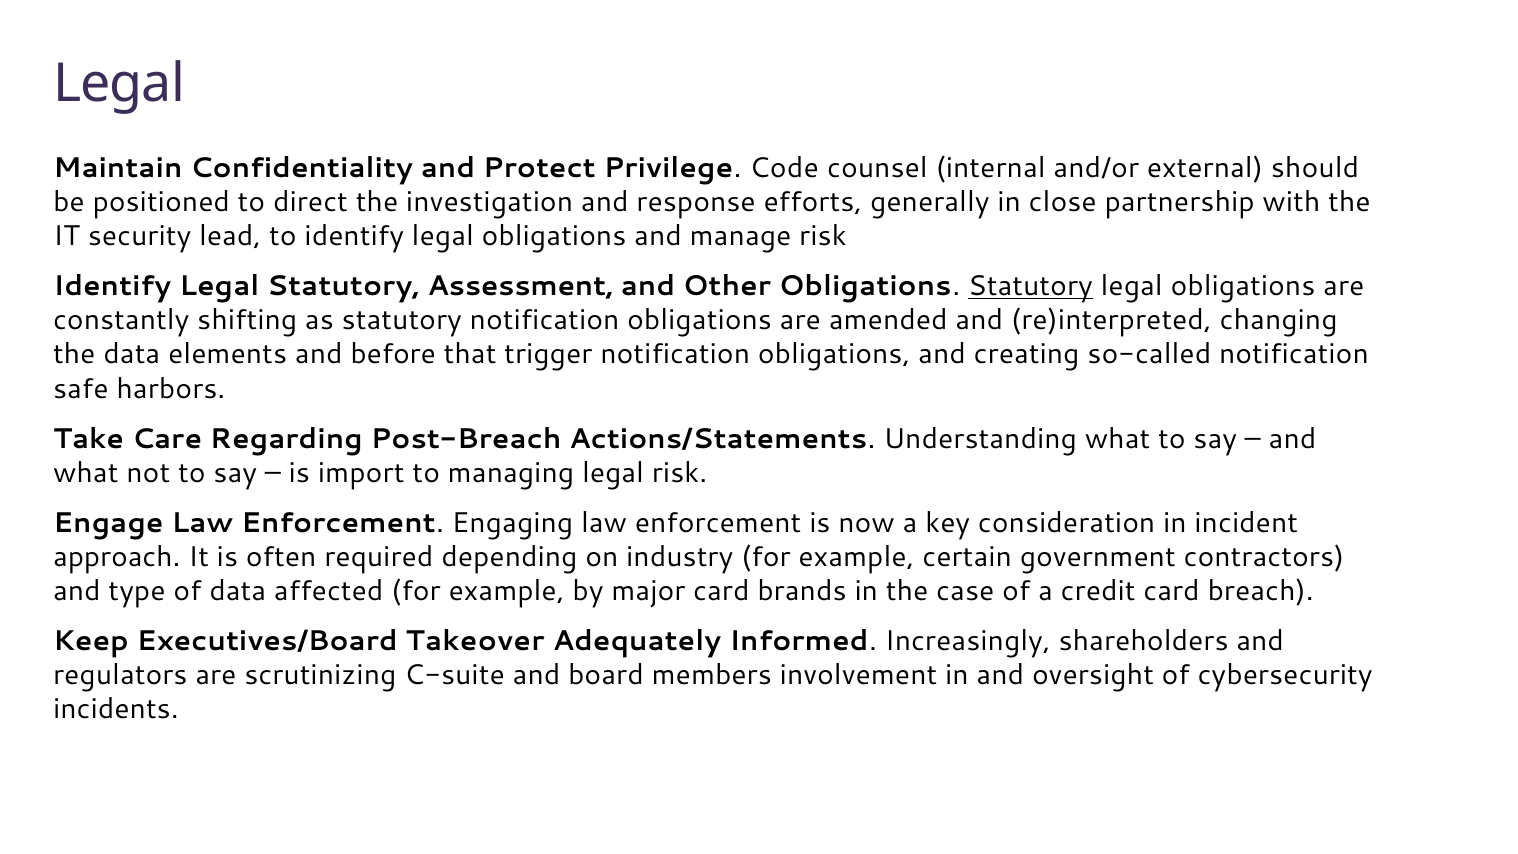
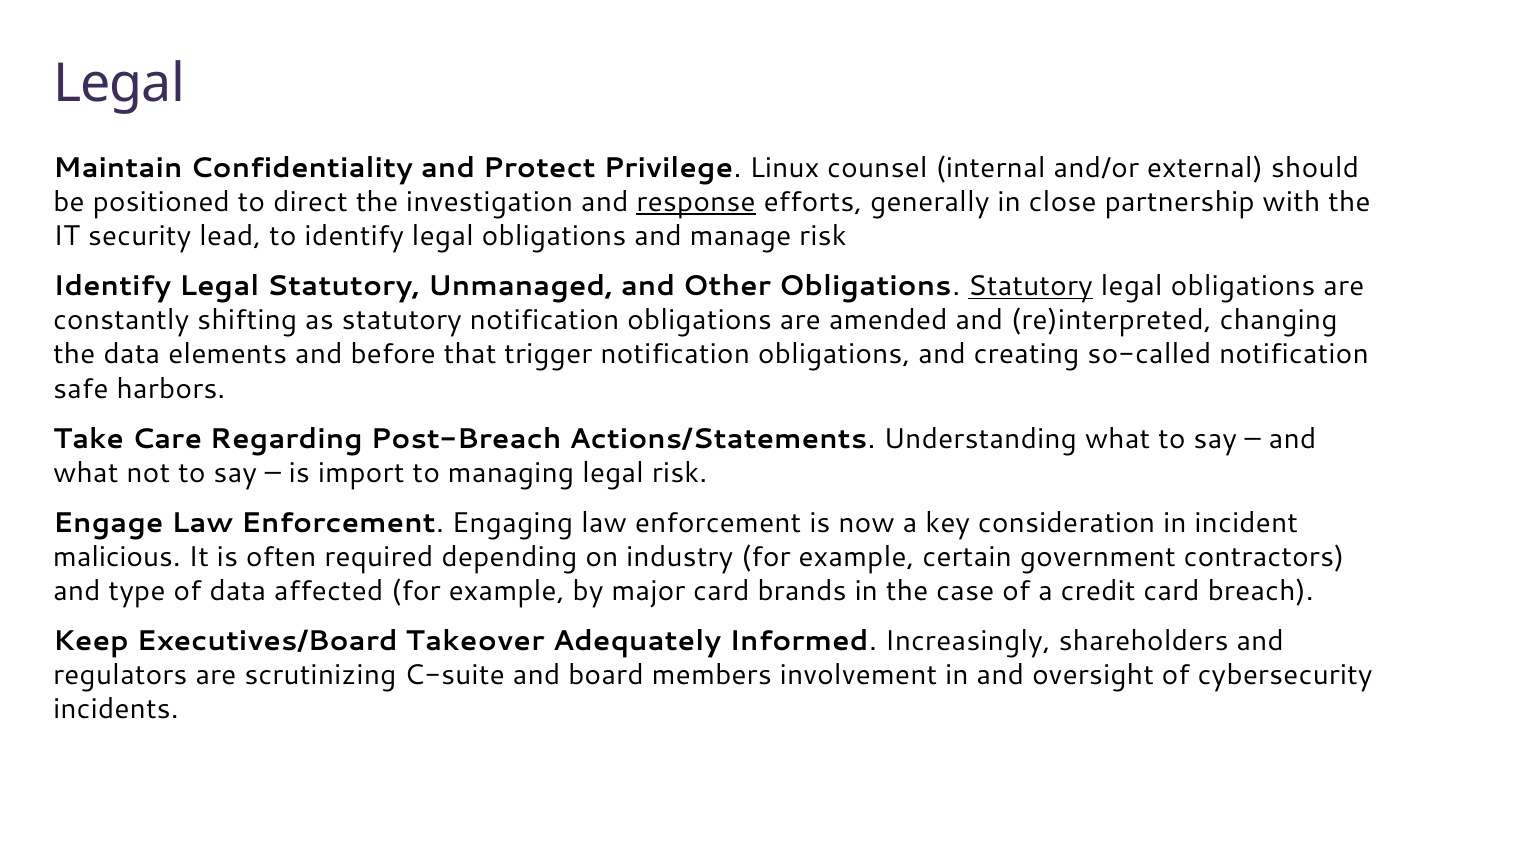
Code: Code -> Linux (784, 168)
response underline: none -> present (696, 202)
Assessment: Assessment -> Unmanaged (520, 286)
approach: approach -> malicious (117, 557)
